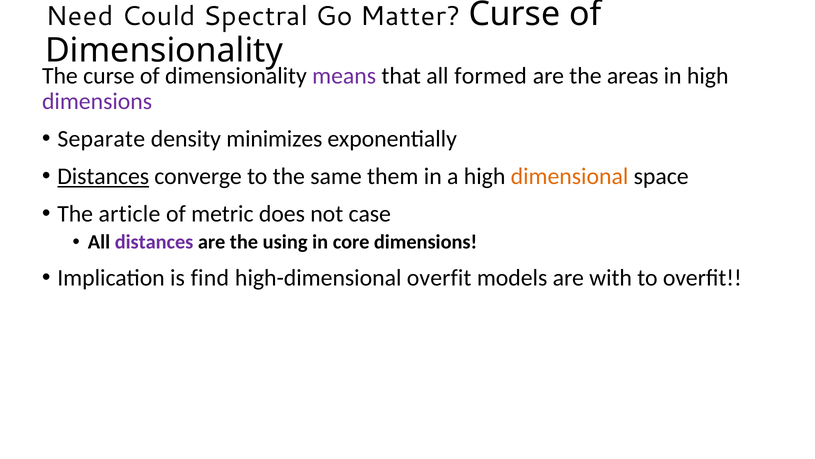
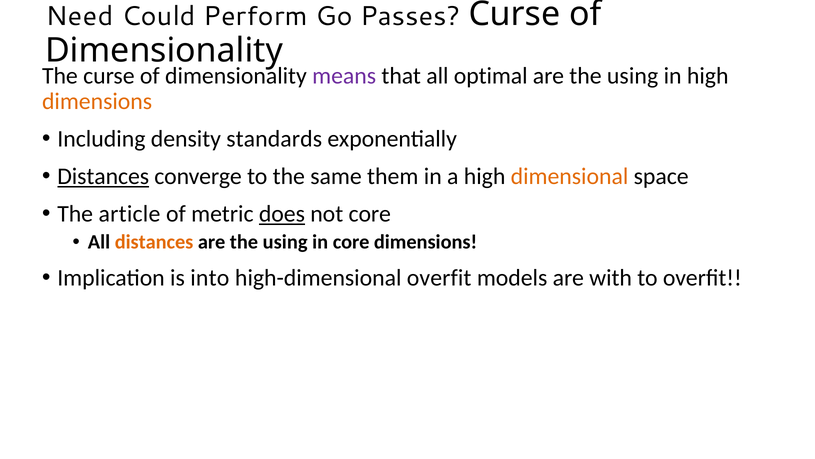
Spectral: Spectral -> Perform (256, 16)
Matter: Matter -> Passes (410, 16)
formed: formed -> optimal (491, 76)
areas: areas -> using (633, 76)
dimensions colour: purple -> orange (97, 101)
Separate: Separate -> Including (101, 139)
minimizes: minimizes -> standards (274, 139)
does underline: none -> present (282, 214)
not case: case -> core (370, 214)
distances colour: purple -> orange (154, 242)
find: find -> into (210, 278)
